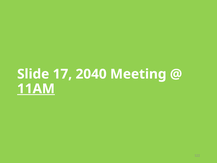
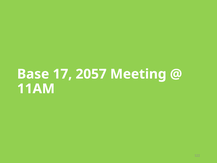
Slide: Slide -> Base (33, 74)
2040: 2040 -> 2057 (91, 74)
11AM underline: present -> none (36, 89)
